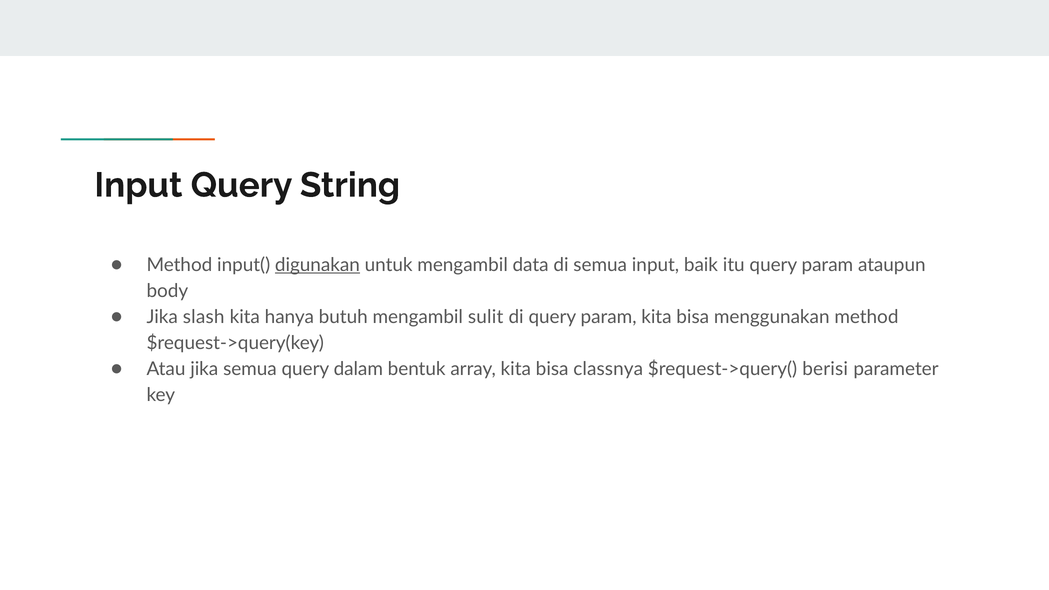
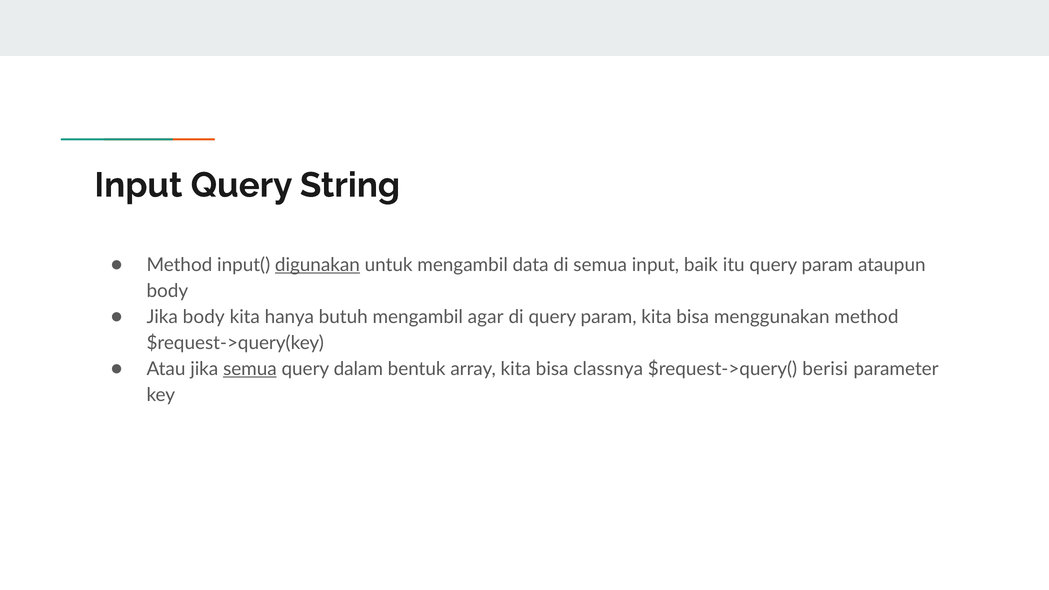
Jika slash: slash -> body (204, 317)
sulit: sulit -> agar (486, 317)
semua underline: none -> present (250, 369)
